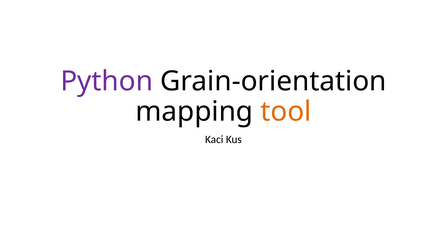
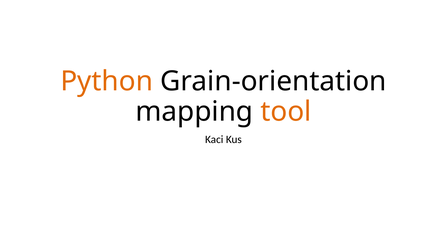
Python colour: purple -> orange (107, 82)
